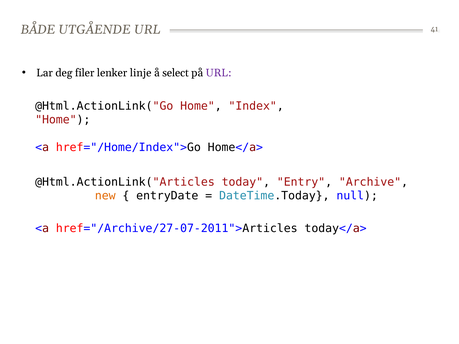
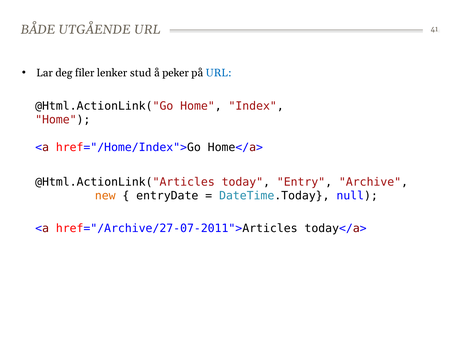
linje: linje -> stud (141, 73)
select: select -> peker (176, 73)
URL colour: purple -> blue (219, 73)
